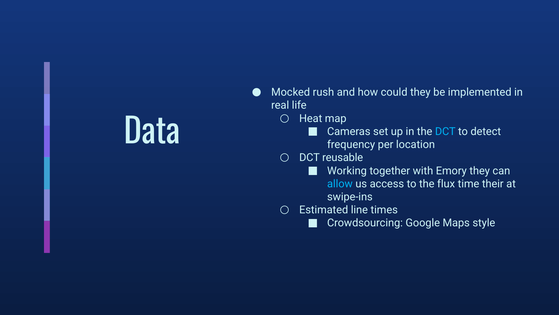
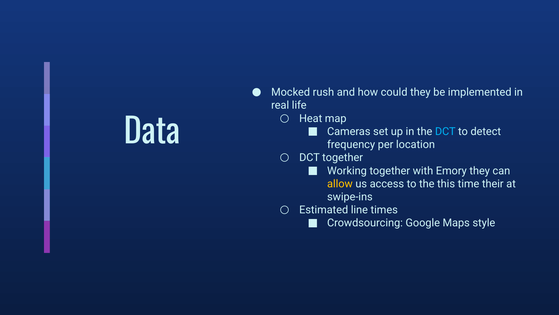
DCT reusable: reusable -> together (343, 157)
allow colour: light blue -> yellow (340, 184)
flux: flux -> this (446, 184)
